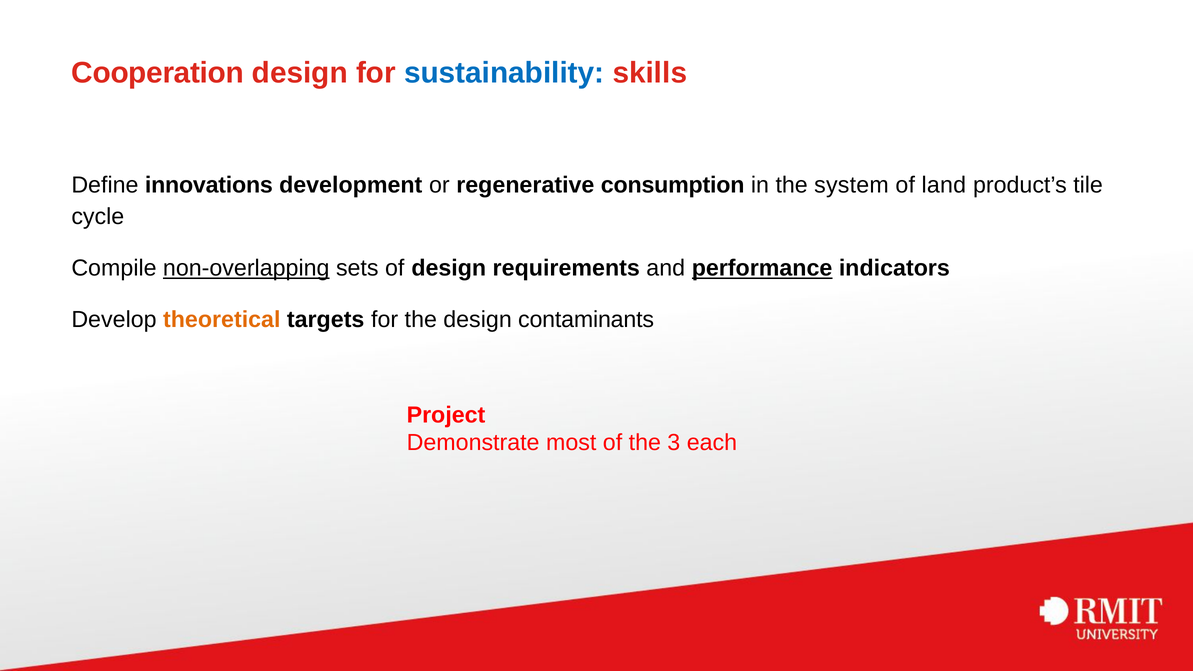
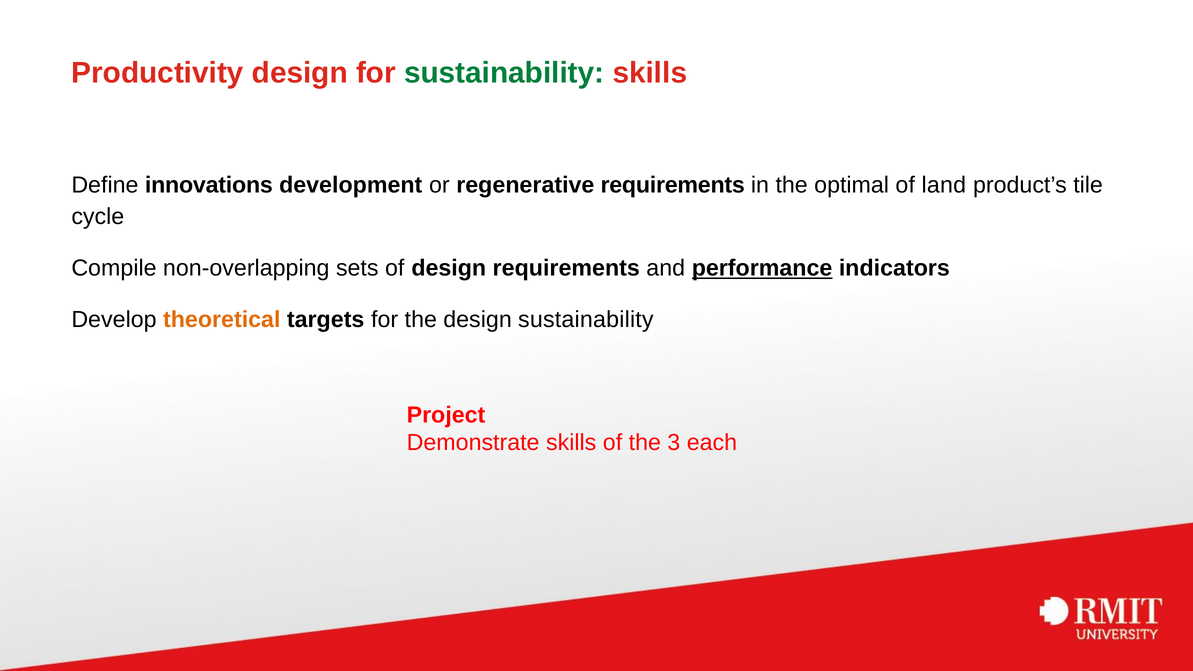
Cooperation: Cooperation -> Productivity (157, 73)
sustainability colour: blue -> green (504, 73)
regenerative consumption: consumption -> requirements (673, 185)
system: system -> optimal (852, 185)
non-overlapping underline: present -> none (246, 268)
design contaminants: contaminants -> sustainability (586, 320)
Demonstrate most: most -> skills (571, 443)
